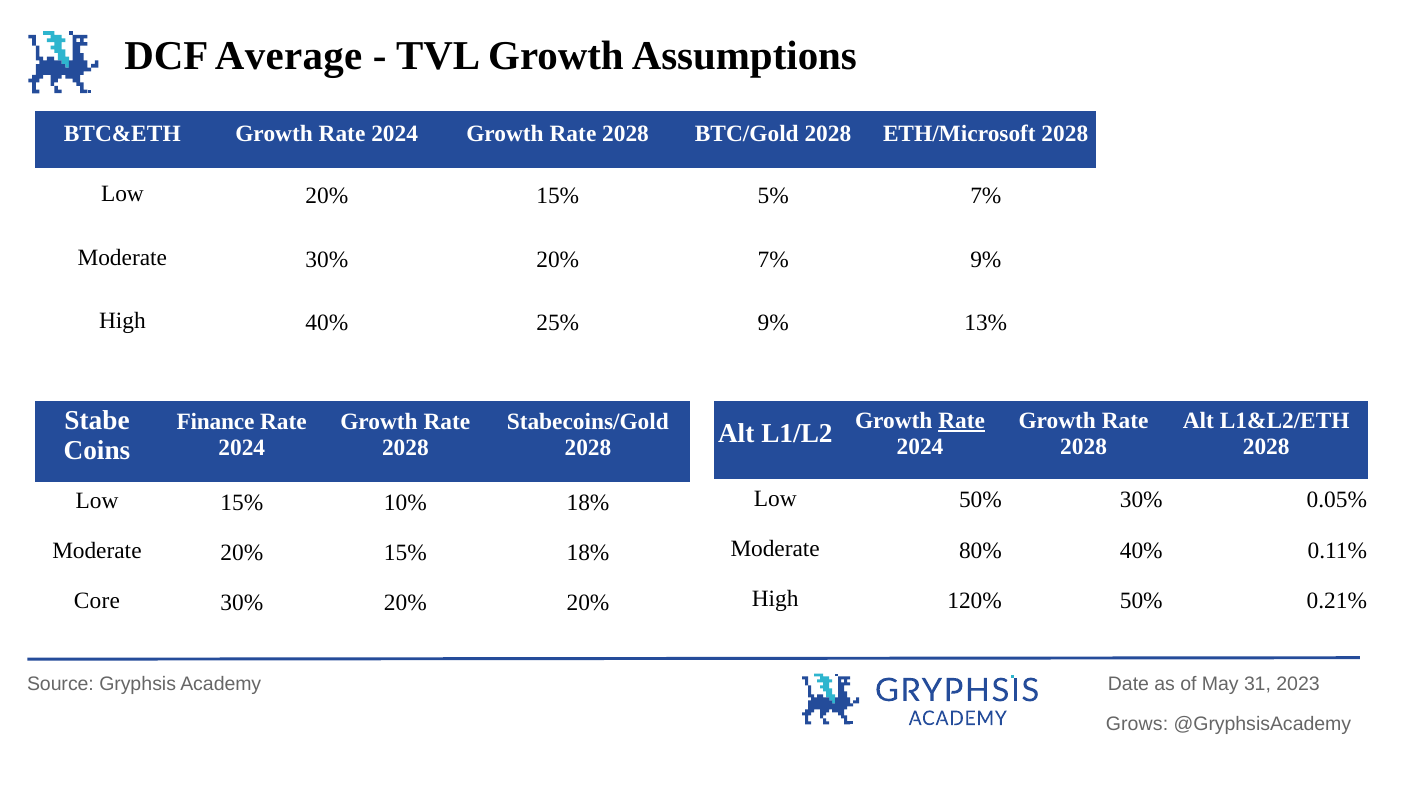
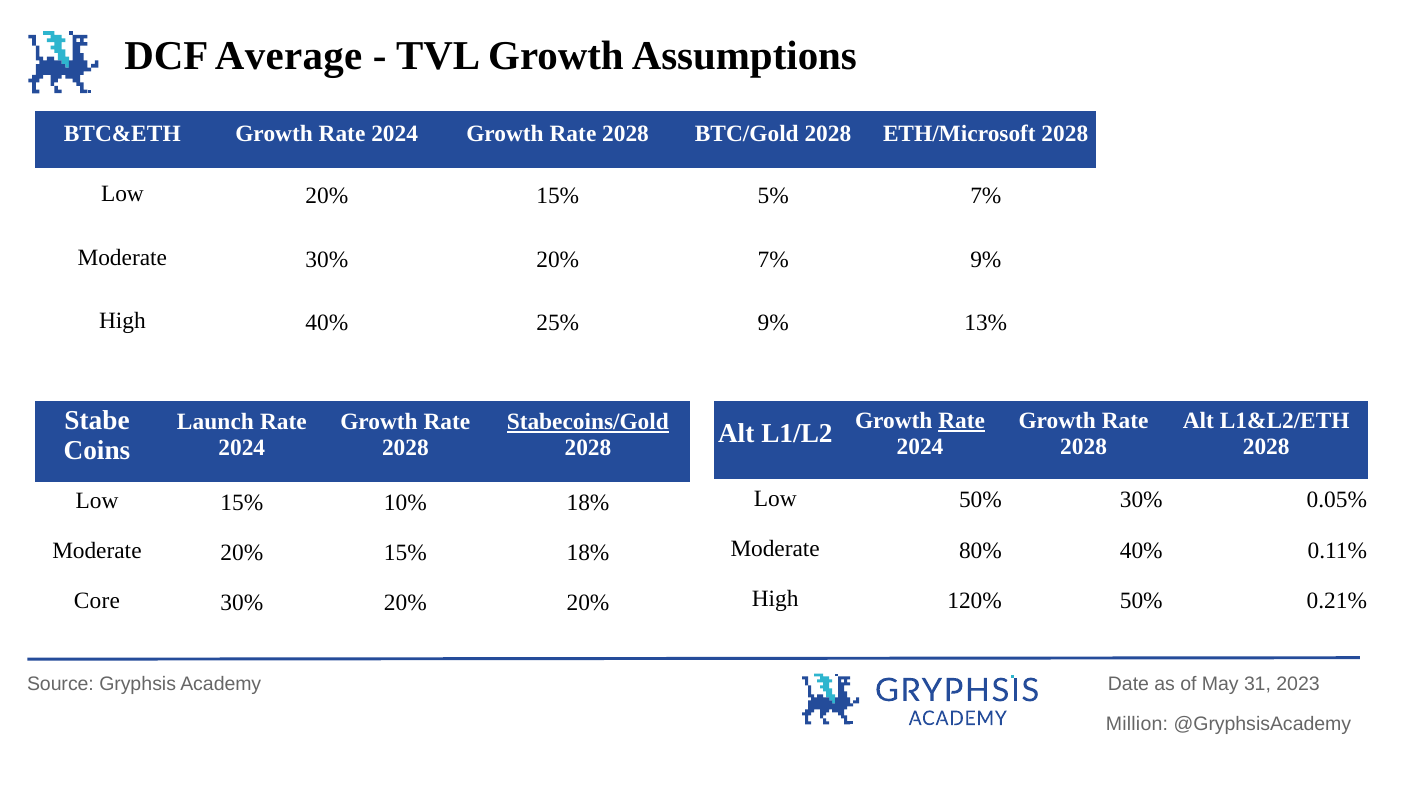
Finance: Finance -> Launch (215, 422)
Stabecoins/Gold underline: none -> present (588, 422)
Grows: Grows -> Million (1137, 724)
